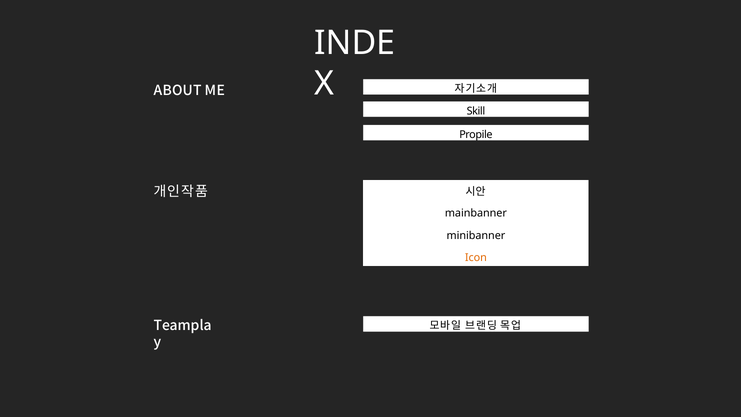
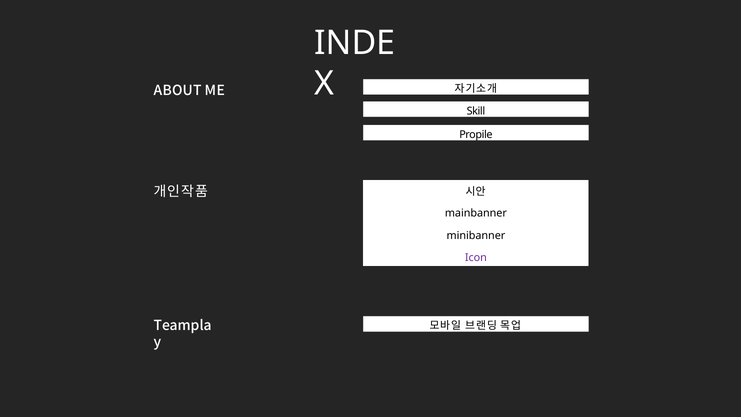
Icon colour: orange -> purple (476, 258)
